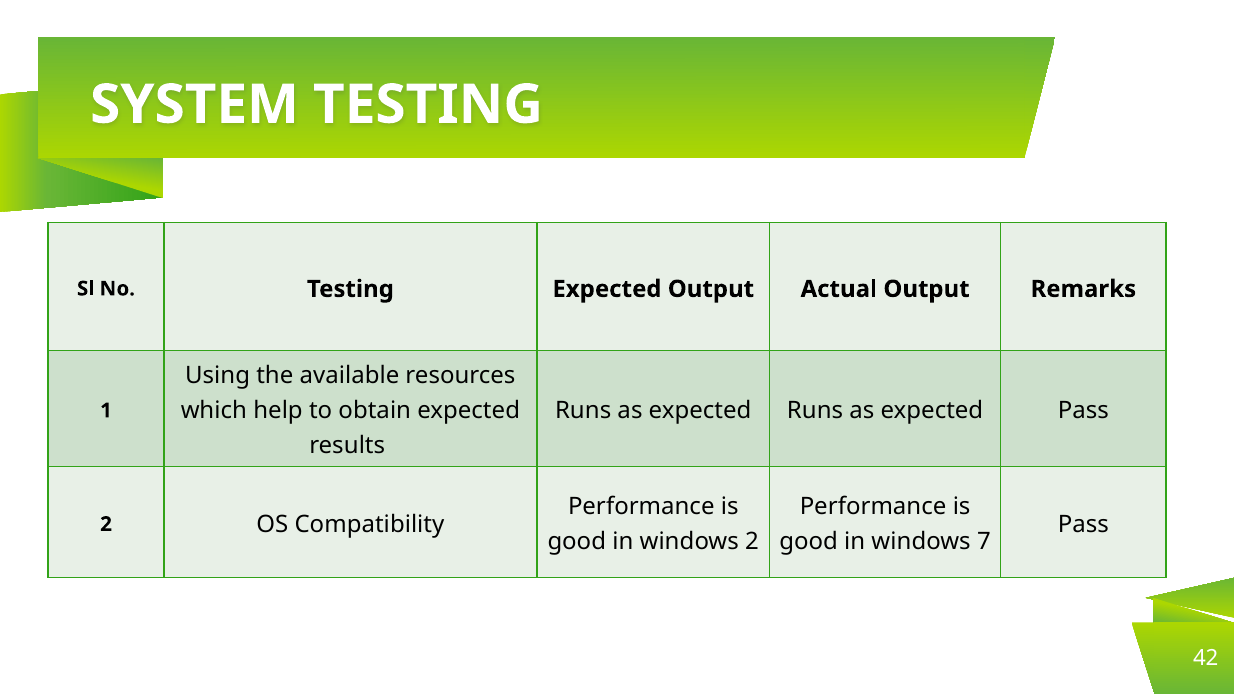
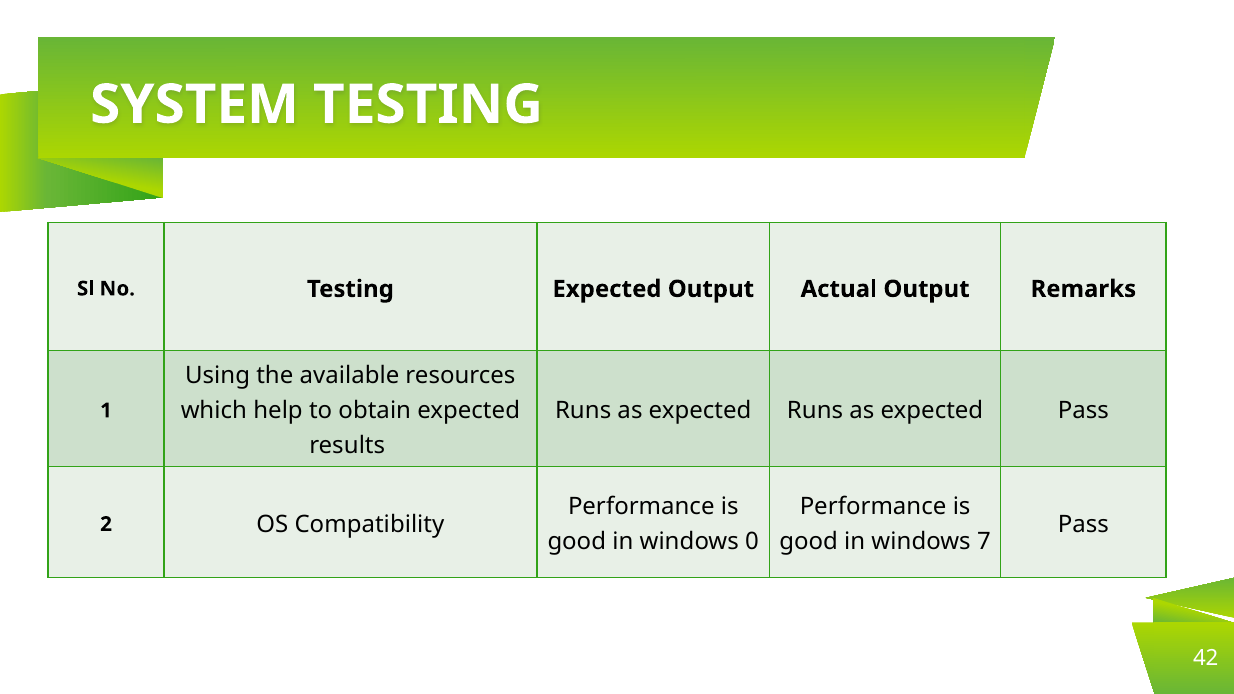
windows 2: 2 -> 0 (752, 542)
